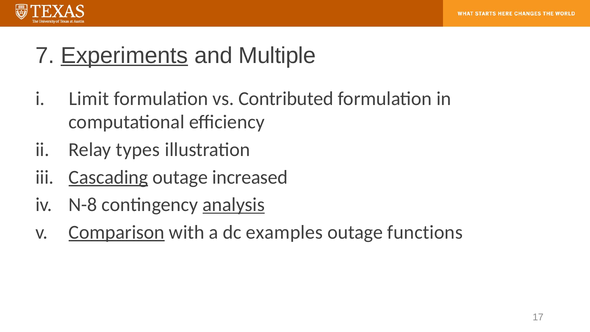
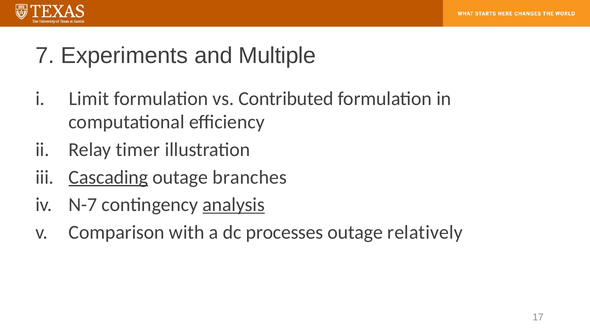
Experiments underline: present -> none (124, 56)
types: types -> timer (138, 150)
increased: increased -> branches (250, 177)
N-8: N-8 -> N-7 (83, 205)
Comparison underline: present -> none (117, 232)
examples: examples -> processes (285, 232)
functions: functions -> relatively (425, 232)
